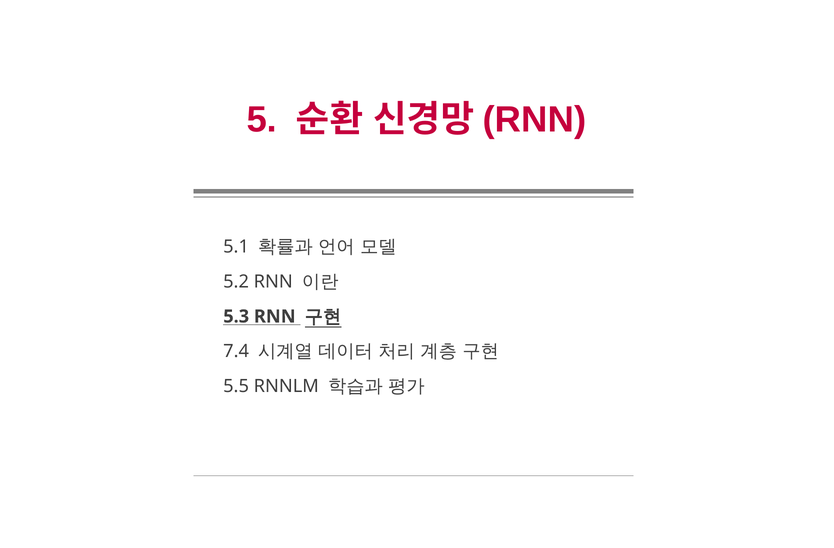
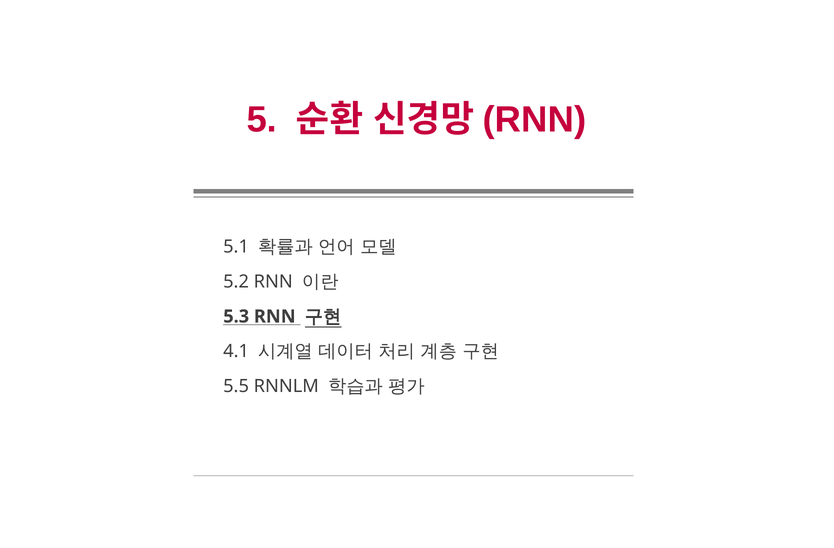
7.4: 7.4 -> 4.1 (236, 351)
